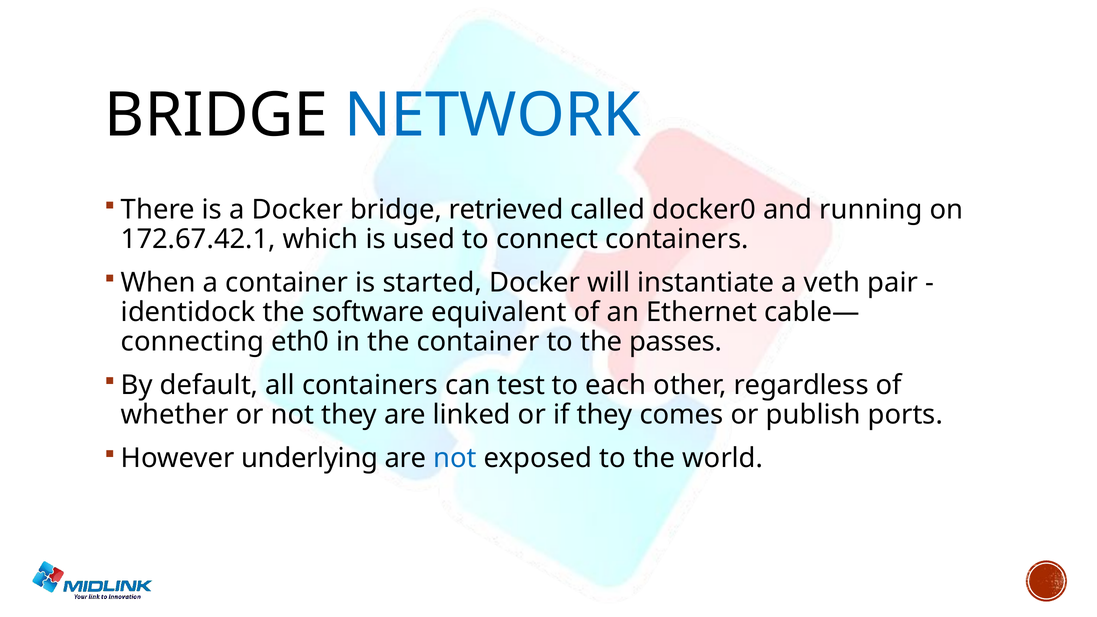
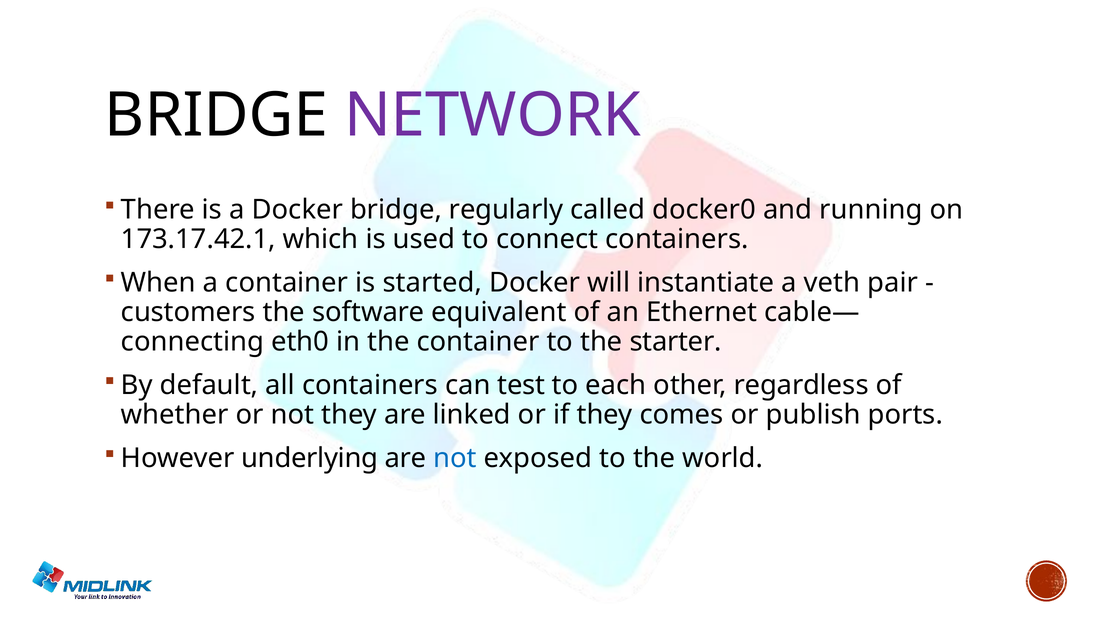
NETWORK colour: blue -> purple (493, 116)
retrieved: retrieved -> regularly (506, 210)
172.67.42.1: 172.67.42.1 -> 173.17.42.1 (198, 239)
identidock: identidock -> customers (188, 312)
passes: passes -> starter (676, 342)
